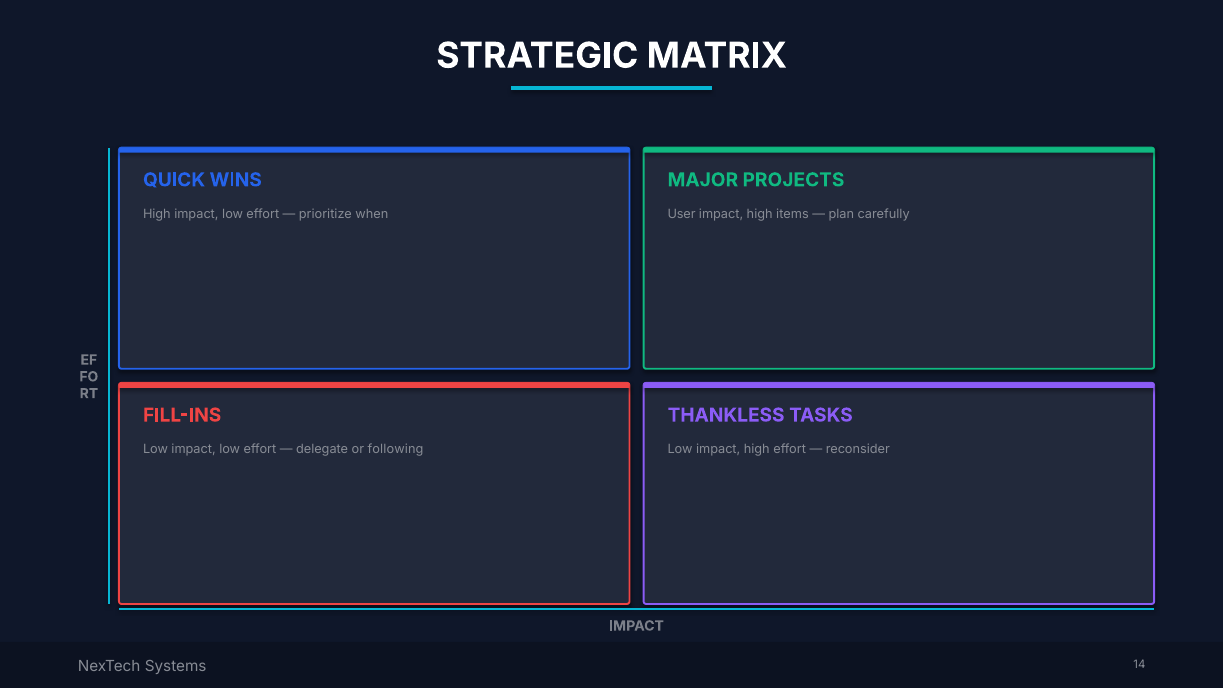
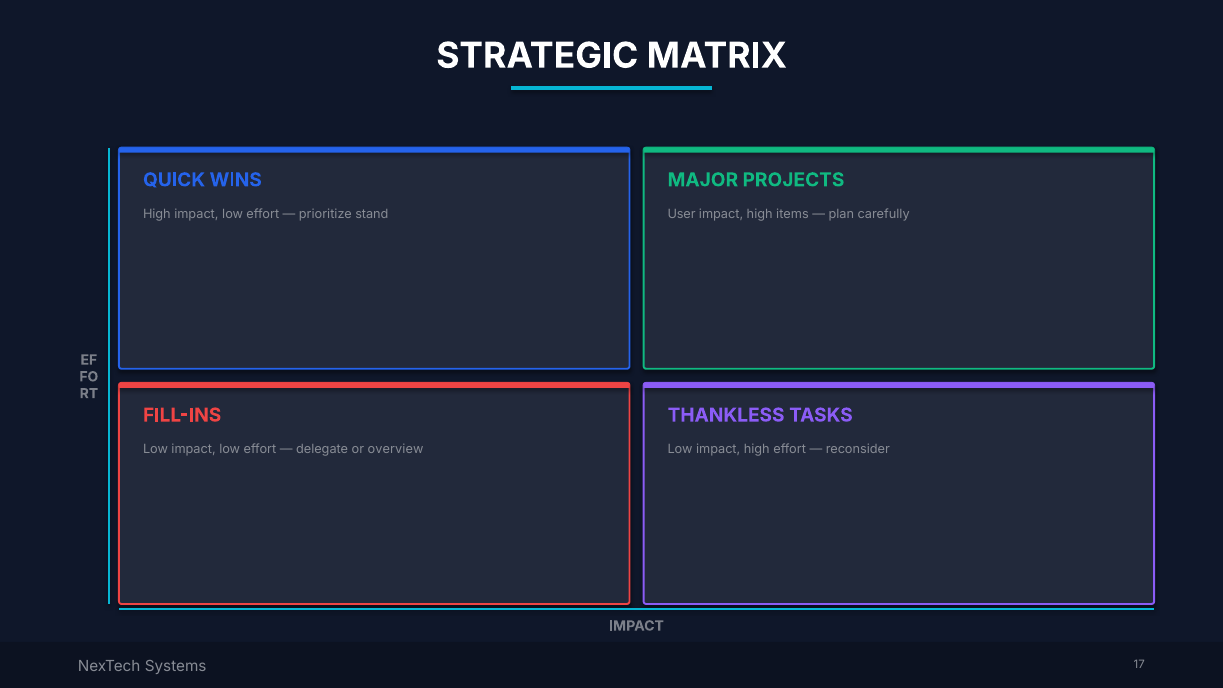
when: when -> stand (372, 214)
following: following -> overview (396, 449)
14: 14 -> 17 (1139, 664)
